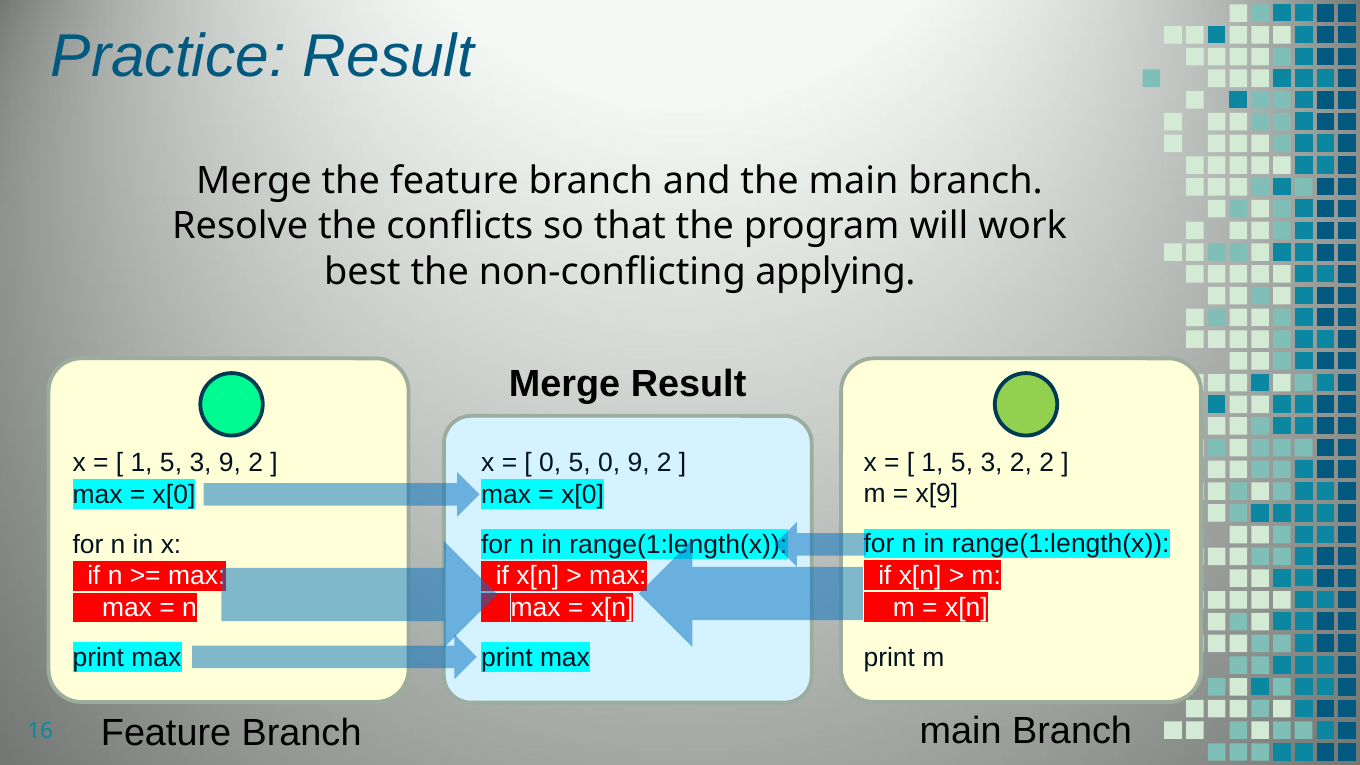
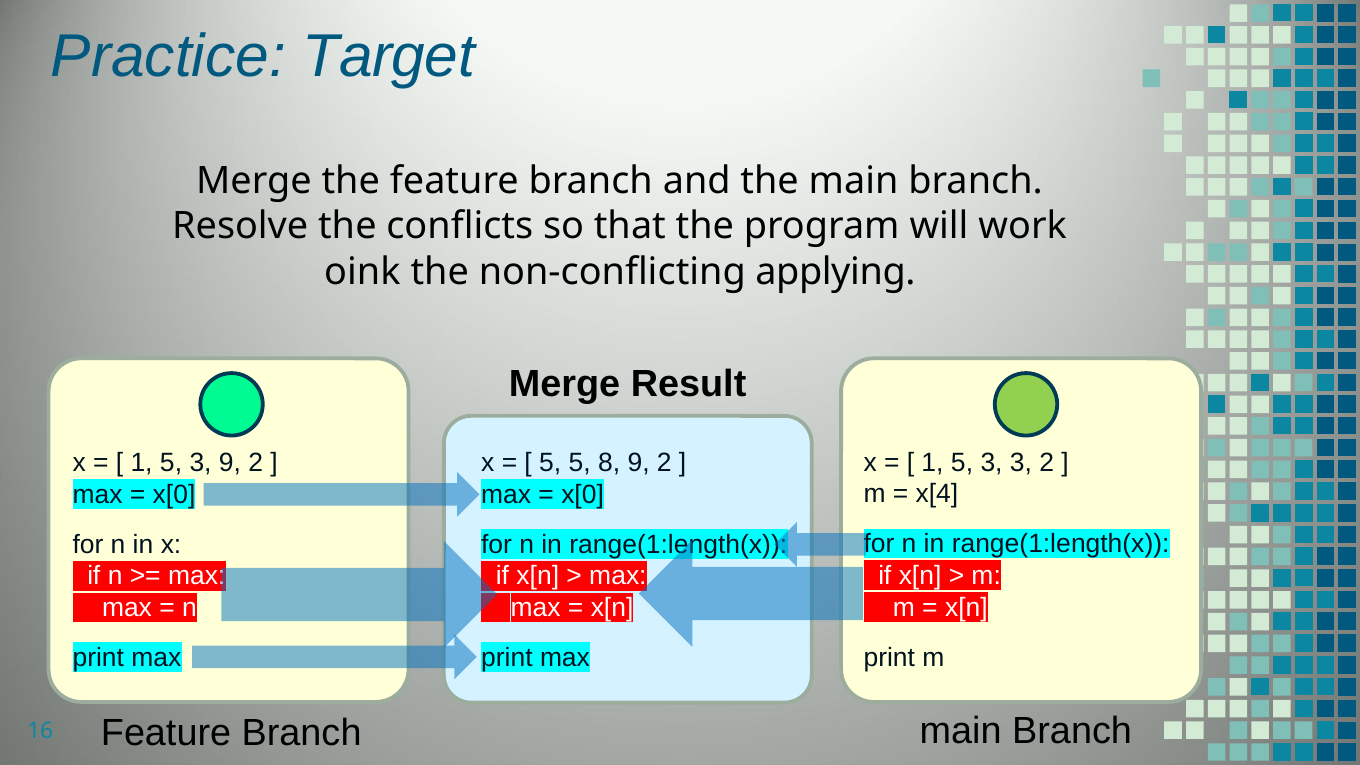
Practice Result: Result -> Target (389, 57)
best: best -> oink (362, 272)
3 2: 2 -> 3 (1021, 462)
0: 0 -> 5 (550, 463)
5 0: 0 -> 8 (609, 463)
x[9: x[9 -> x[4 (937, 494)
